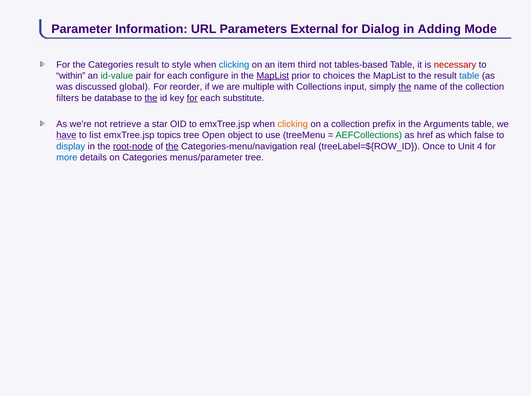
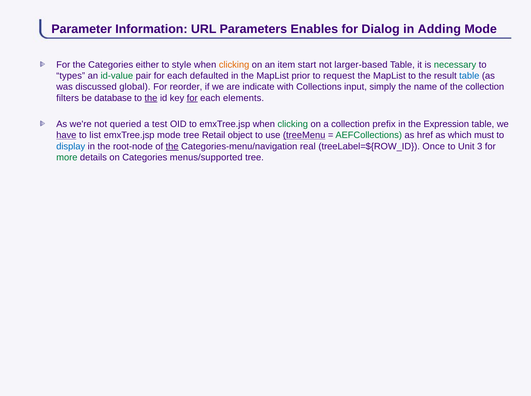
External: External -> Enables (314, 29)
Categories result: result -> either (147, 65)
clicking colour: blue -> orange (234, 65)
third: third -> start (307, 65)
tables-based: tables-based -> larger-based (361, 65)
necessary colour: red -> green (455, 65)
within: within -> types (71, 76)
configure: configure -> defaulted (209, 76)
MapList underline: present -> none (273, 76)
choices: choices -> request (339, 76)
multiple: multiple -> indicate (259, 87)
the underline: present -> none (405, 87)
substitute: substitute -> elements (244, 98)
retrieve: retrieve -> queried (126, 124)
star: star -> test (160, 124)
clicking colour: orange -> green (293, 124)
Arguments: Arguments -> Expression (446, 124)
emxTree.jsp topics: topics -> mode (169, 135)
Open: Open -> Retail (214, 135)
treeMenu underline: none -> present (304, 135)
false: false -> must (484, 135)
root-node underline: present -> none (133, 147)
4: 4 -> 3 (480, 147)
more colour: blue -> green (67, 158)
menus/parameter: menus/parameter -> menus/supported (206, 158)
